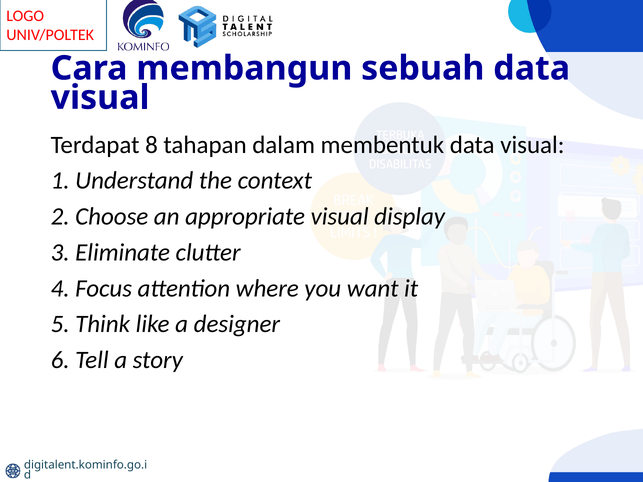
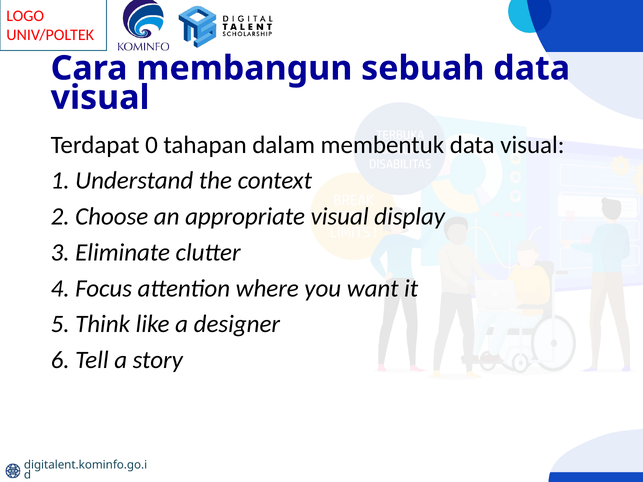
8: 8 -> 0 (151, 145)
